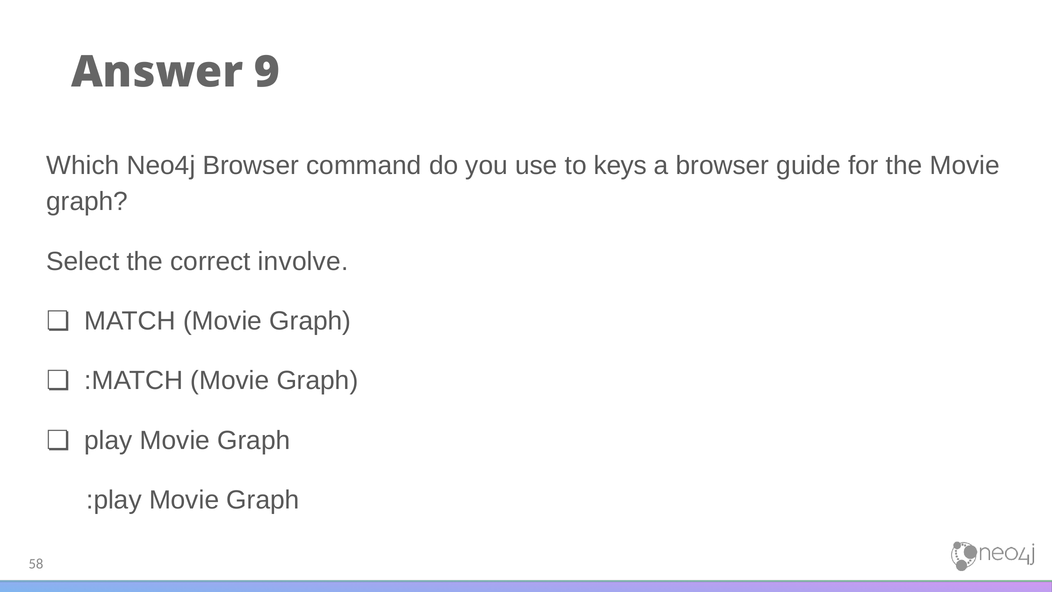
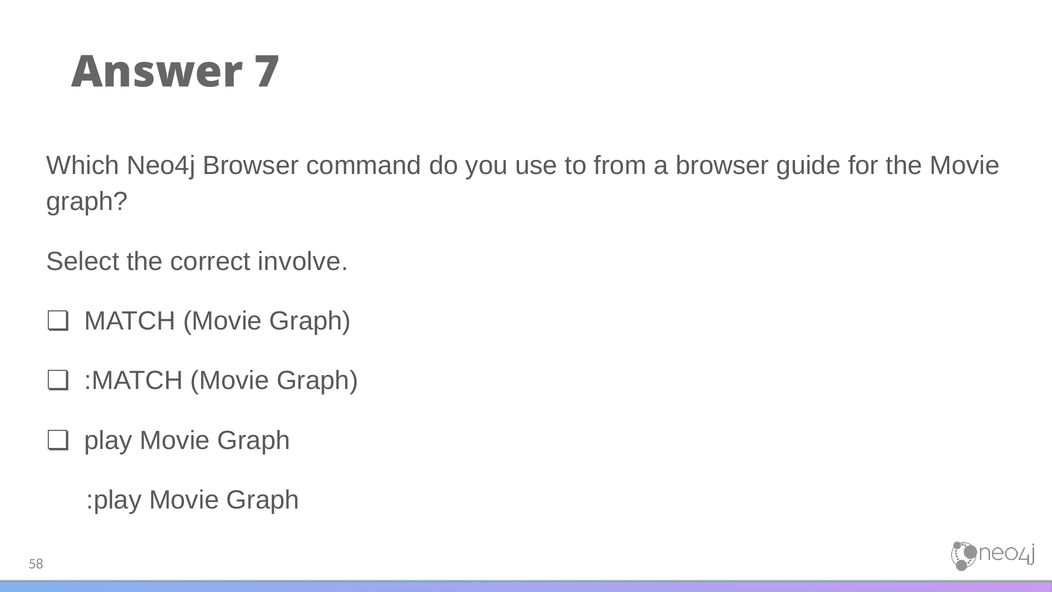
9: 9 -> 7 (267, 72)
keys: keys -> from (620, 165)
